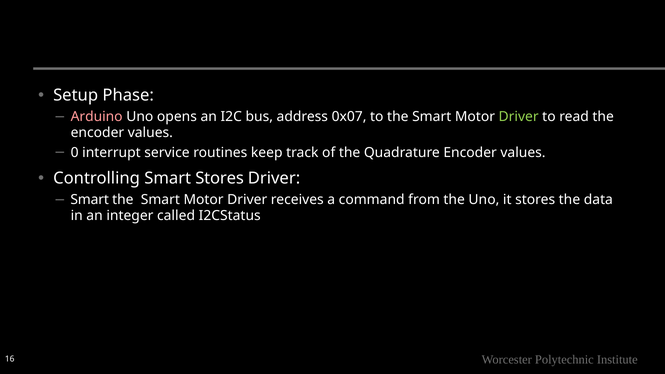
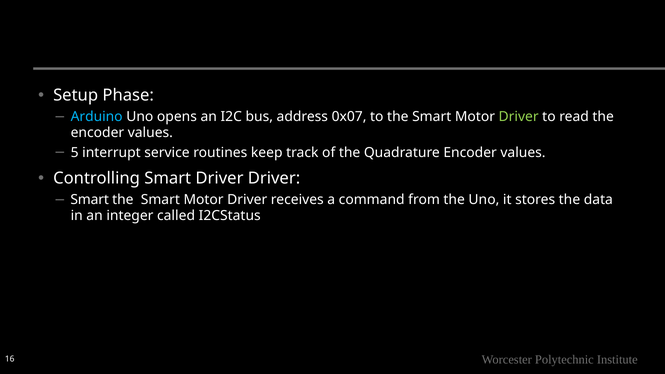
Arduino colour: pink -> light blue (97, 117)
0: 0 -> 5 (75, 153)
Smart Stores: Stores -> Driver (219, 178)
